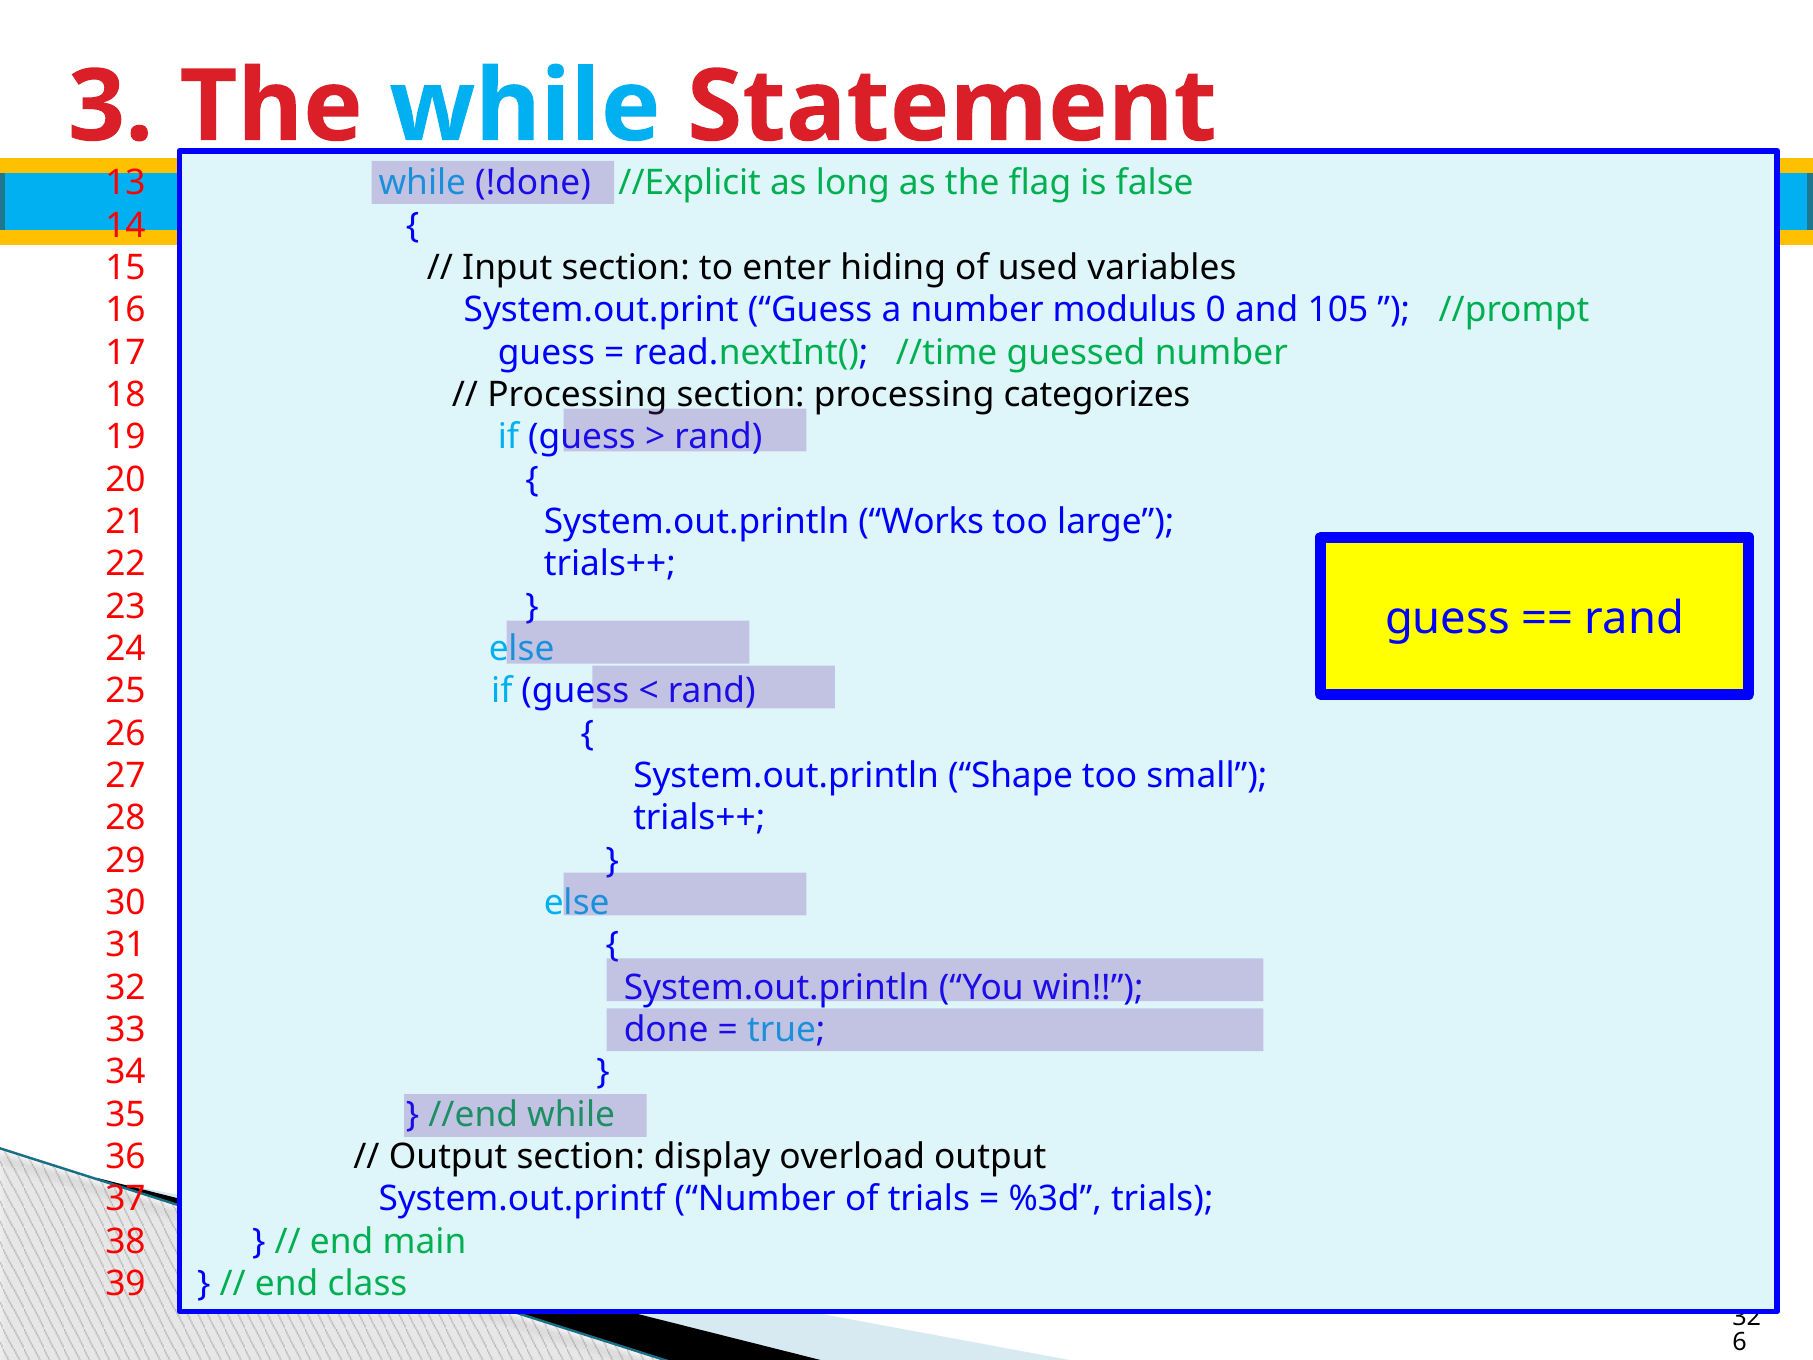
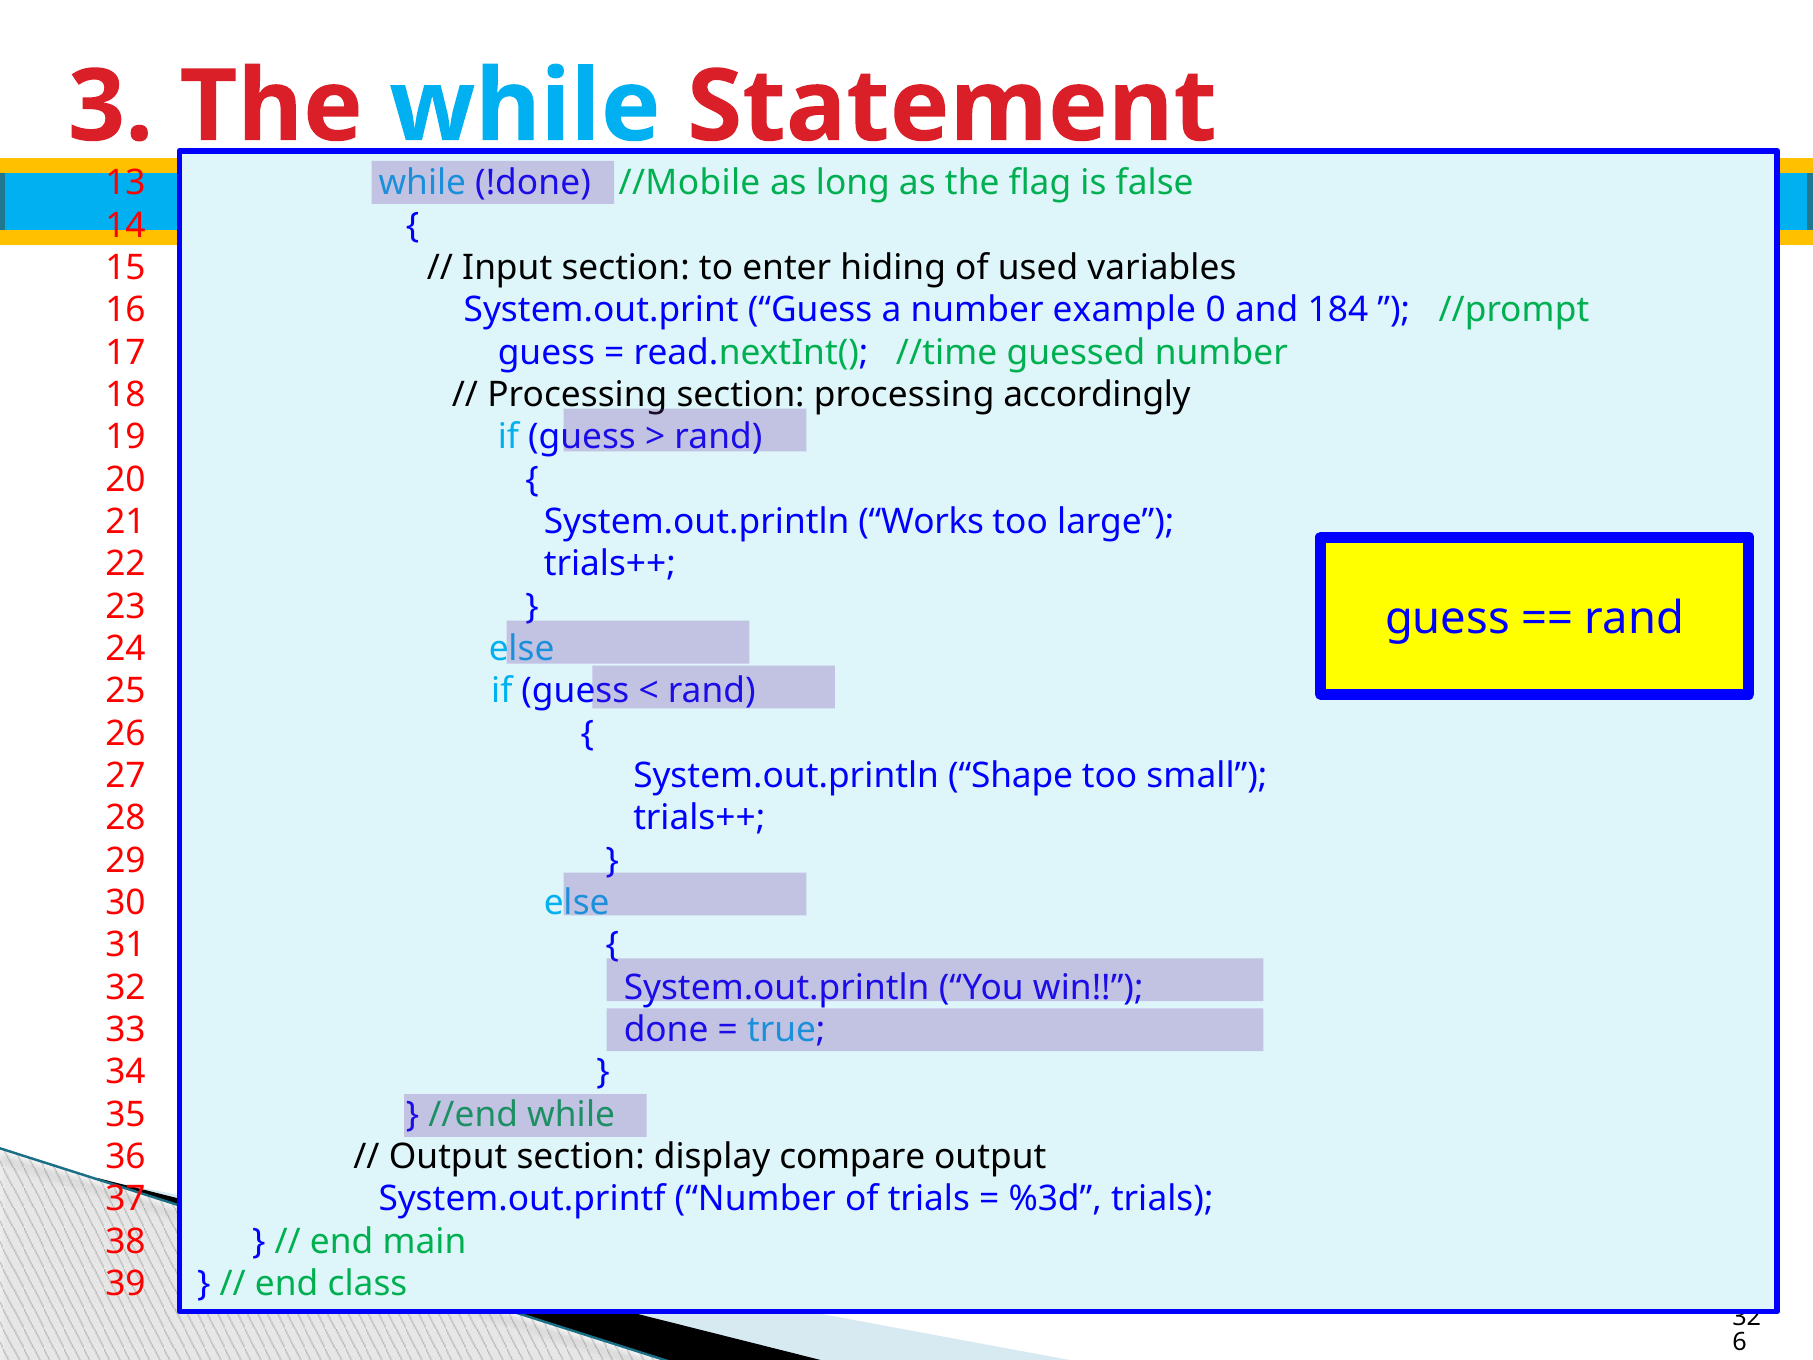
//Explicit: //Explicit -> //Mobile (689, 183)
modulus: modulus -> example (1124, 310)
105: 105 -> 184 (1338, 310)
categorizes: categorizes -> accordingly (1097, 395)
overload: overload -> compare (852, 1157)
